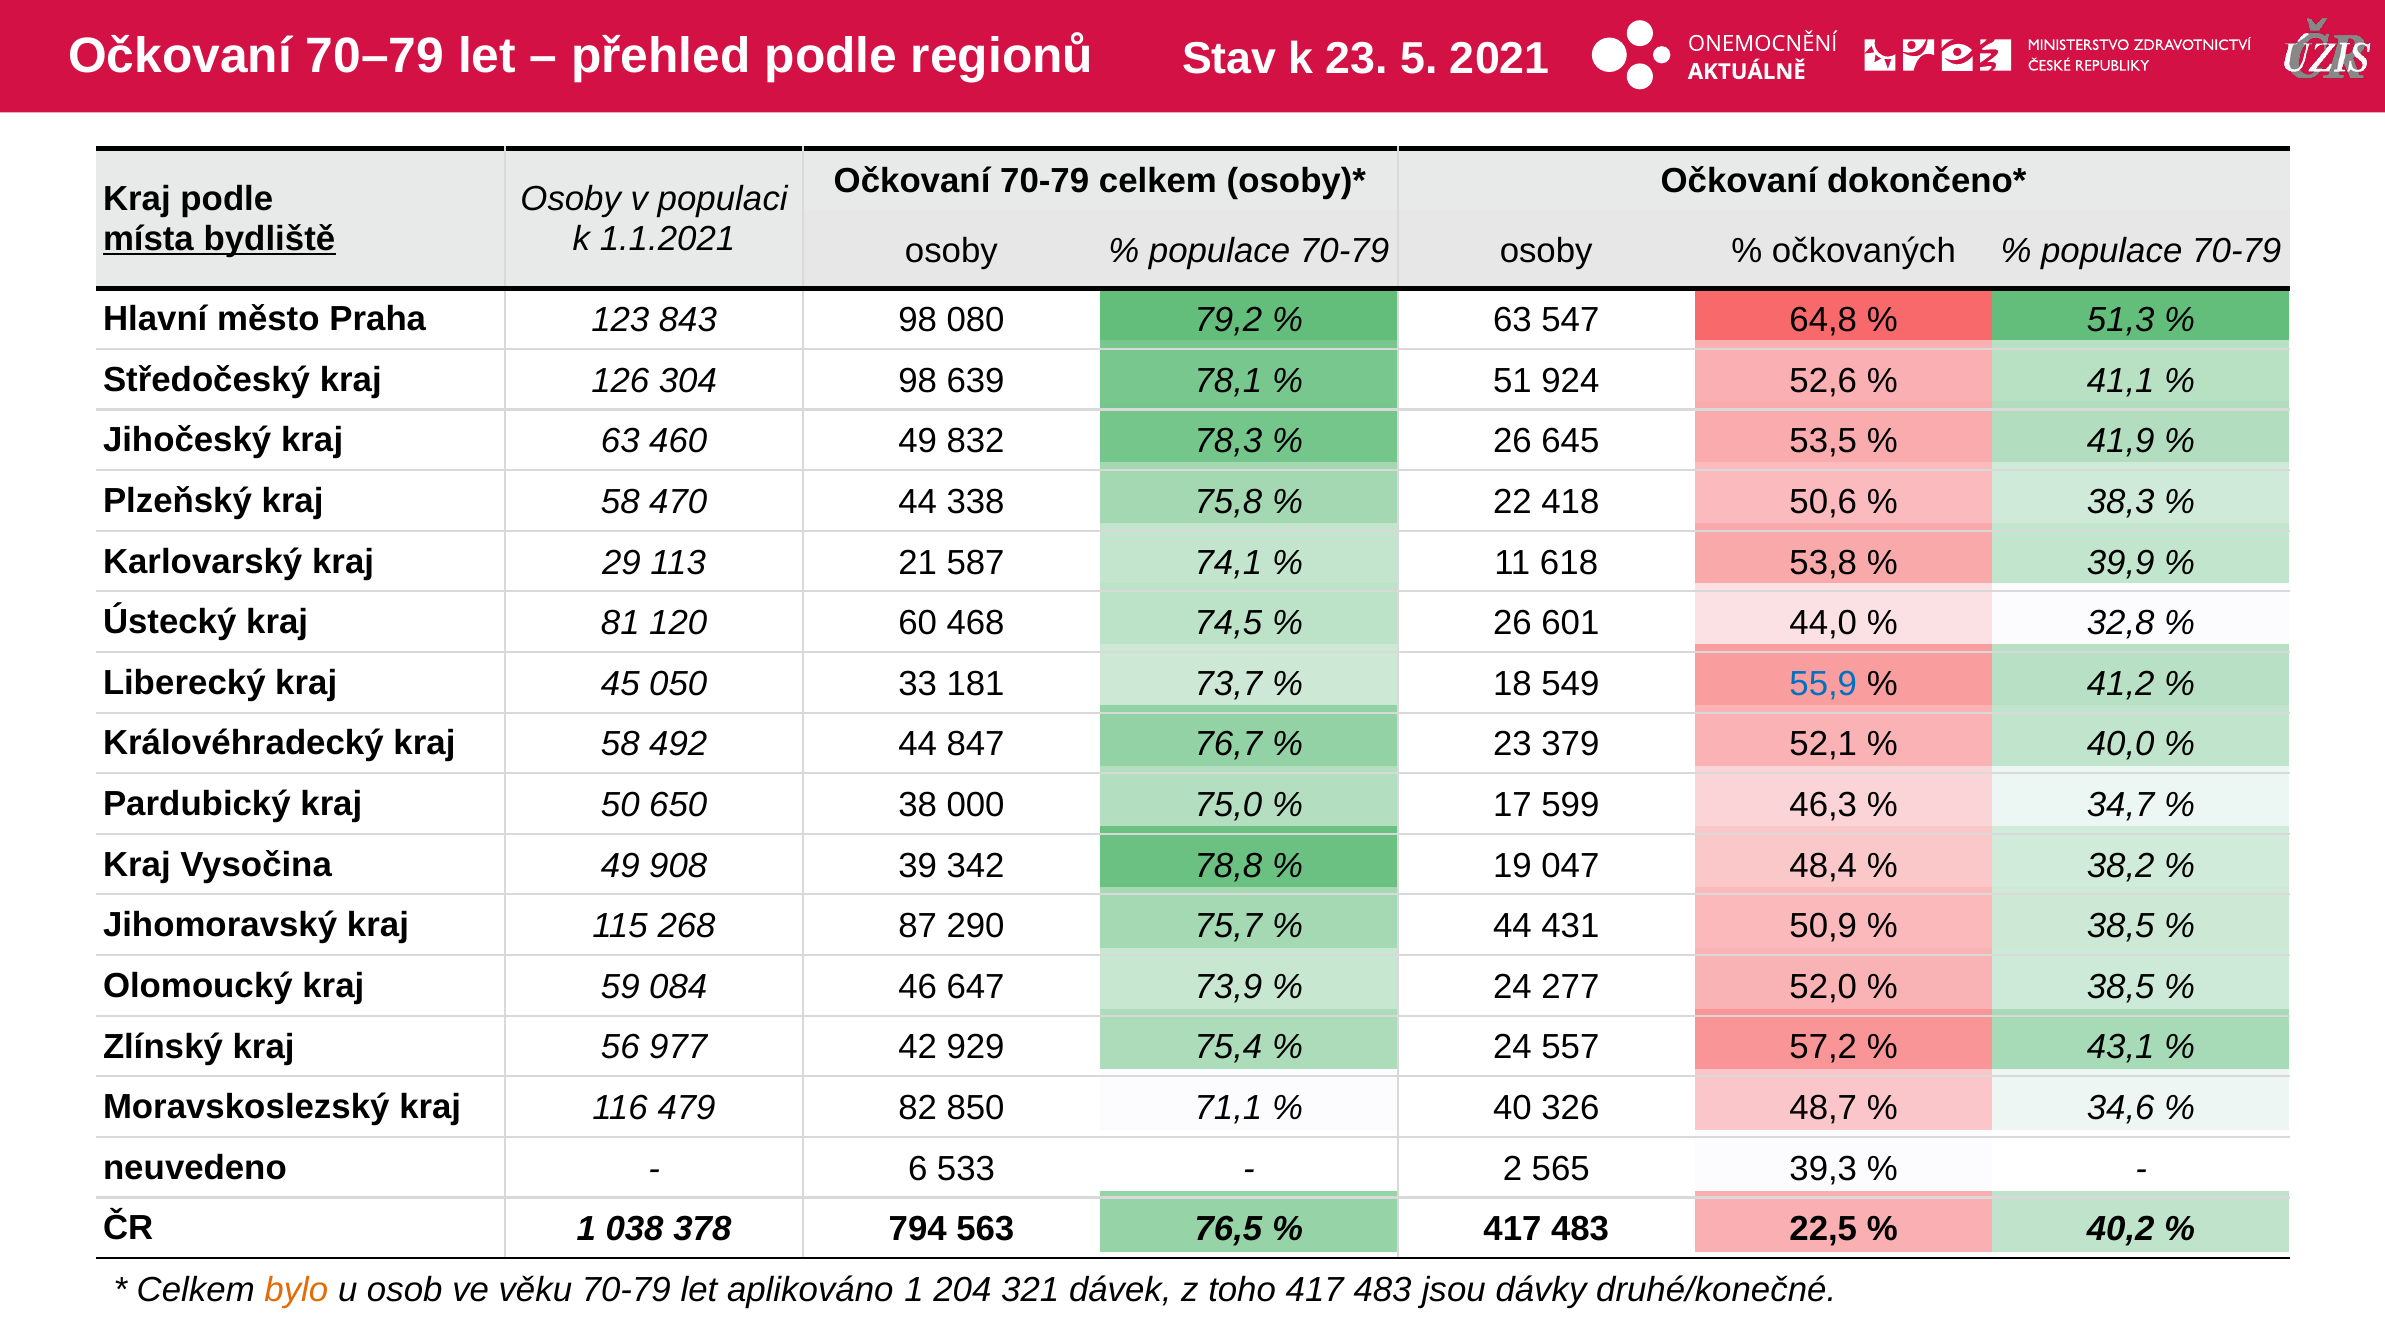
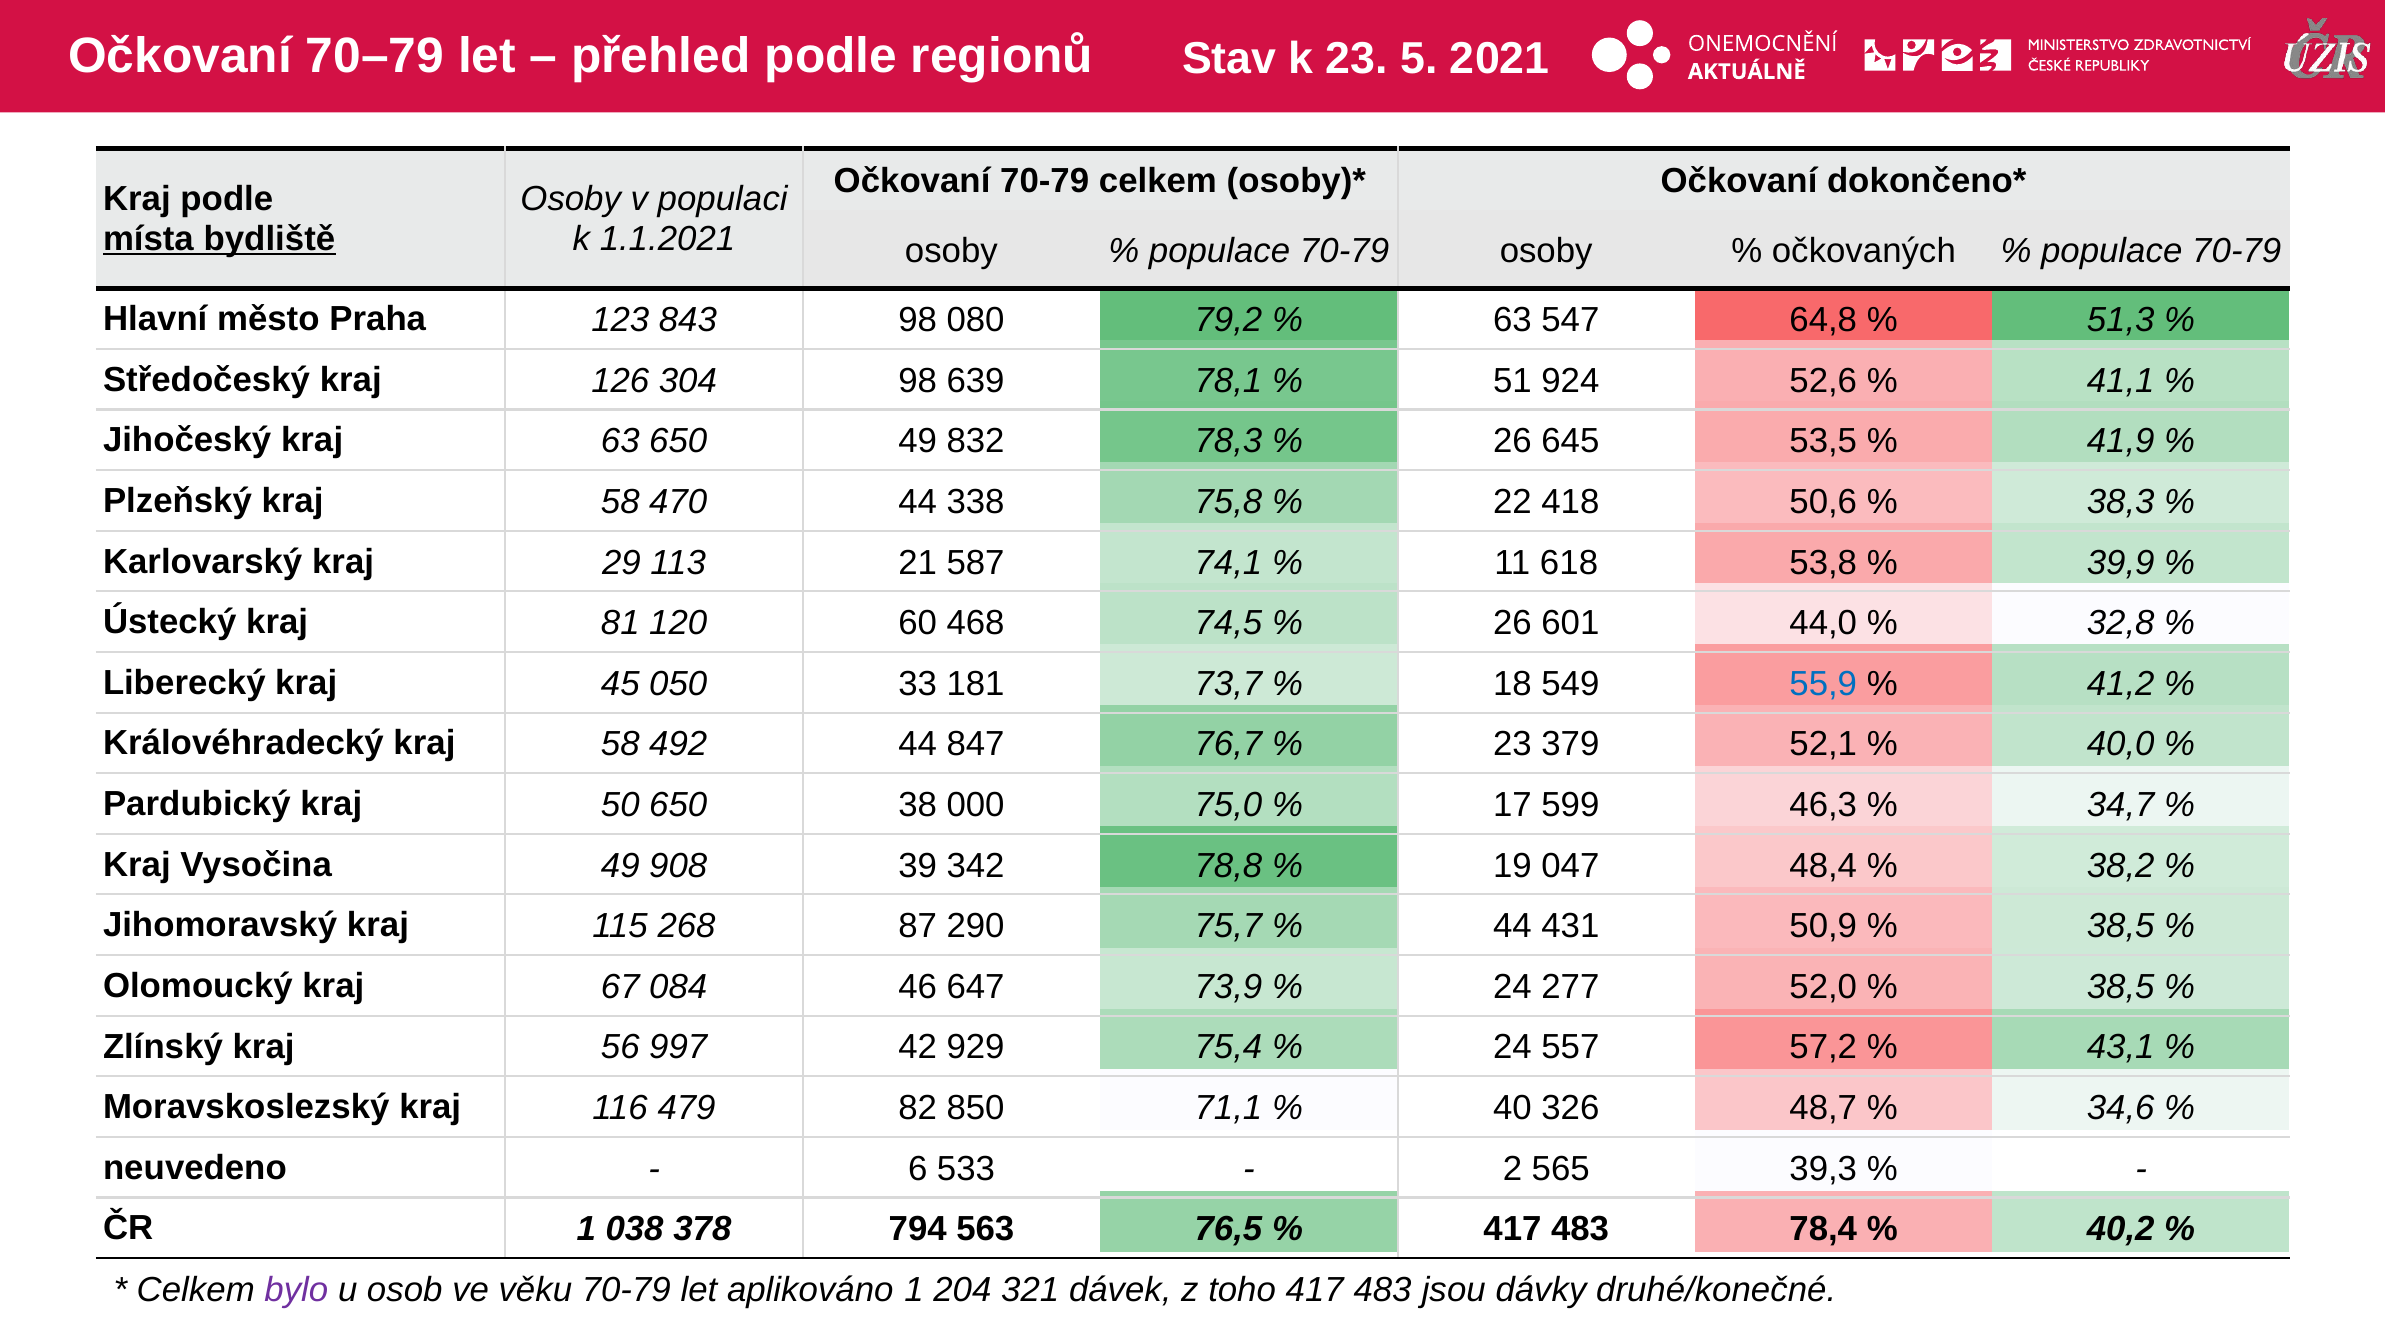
63 460: 460 -> 650 (678, 442)
59: 59 -> 67 (620, 987)
977: 977 -> 997 (678, 1048)
22,5: 22,5 -> 78,4 (1823, 1230)
bylo colour: orange -> purple (296, 1291)
